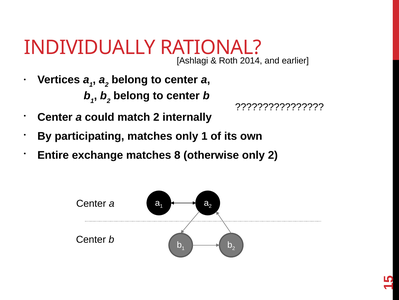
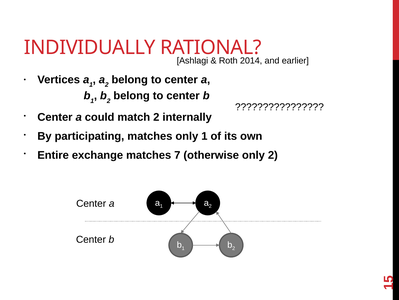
8: 8 -> 7 (177, 155)
